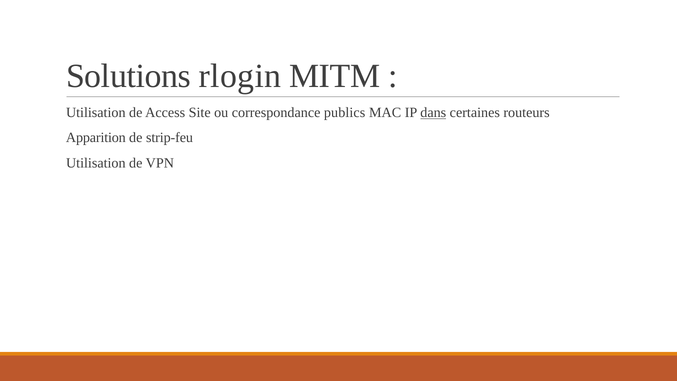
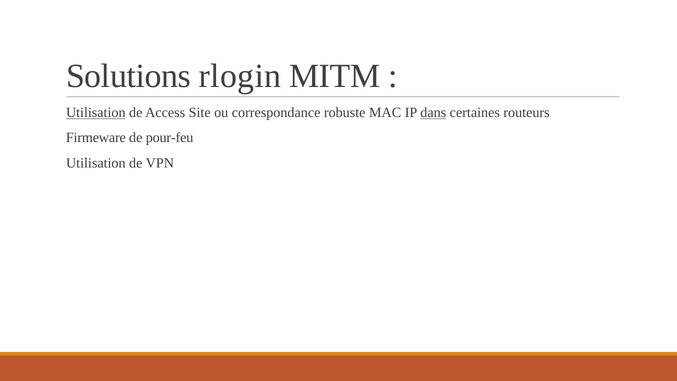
Utilisation underline: none -> present (96, 113)
publics: publics -> robuste (345, 113)
Apparition: Apparition -> Firmeware (96, 138)
strip-feu: strip-feu -> pour-feu (170, 138)
